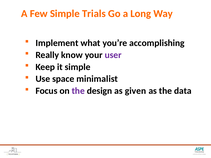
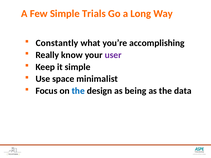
Implement: Implement -> Constantly (57, 43)
the colour: purple -> blue (78, 91)
given: given -> being (136, 91)
